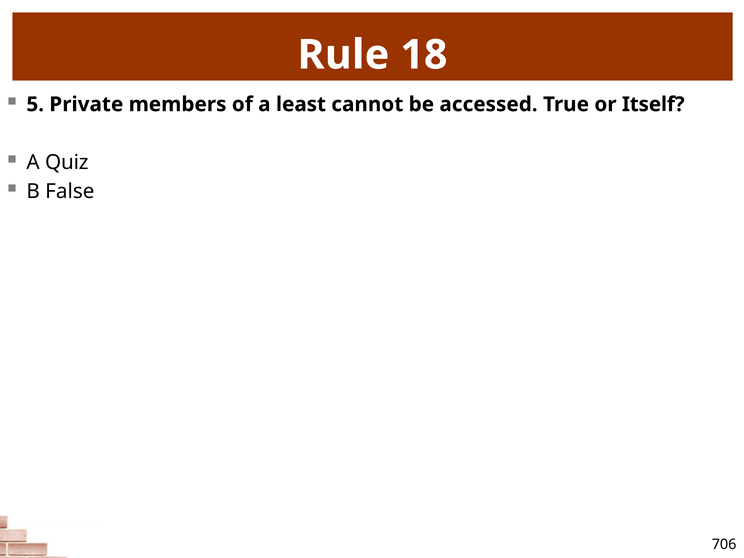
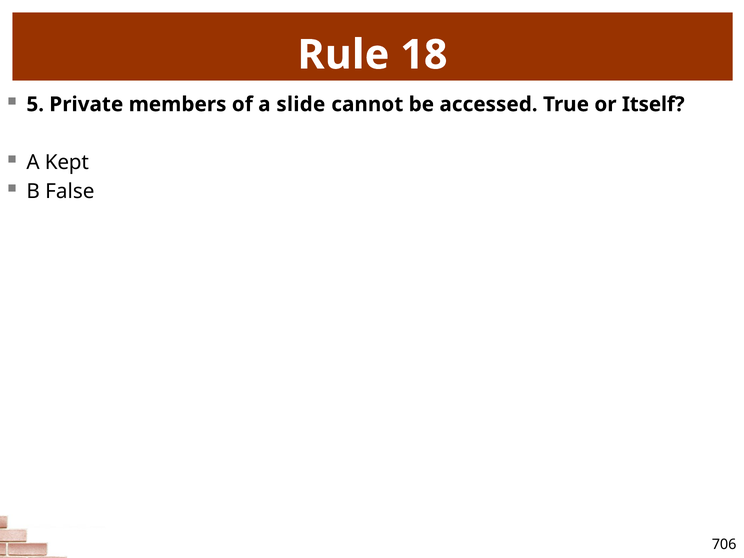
least: least -> slide (301, 104)
Quiz: Quiz -> Kept (67, 162)
